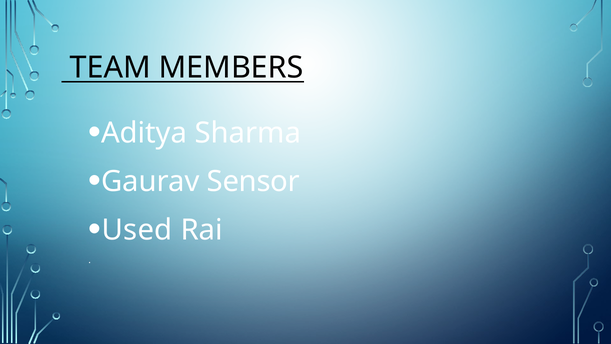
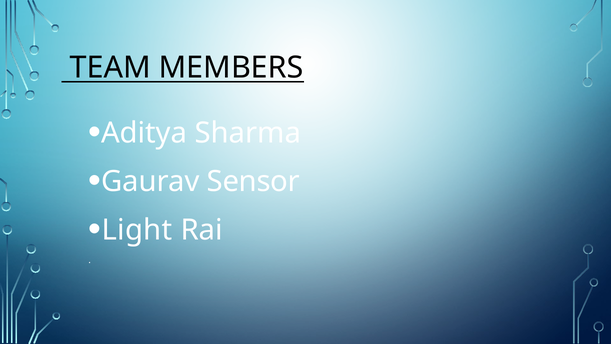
Used: Used -> Light (137, 230)
